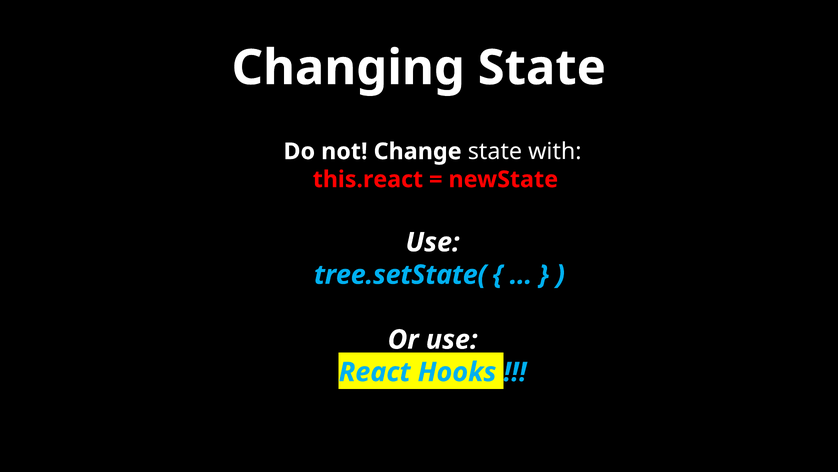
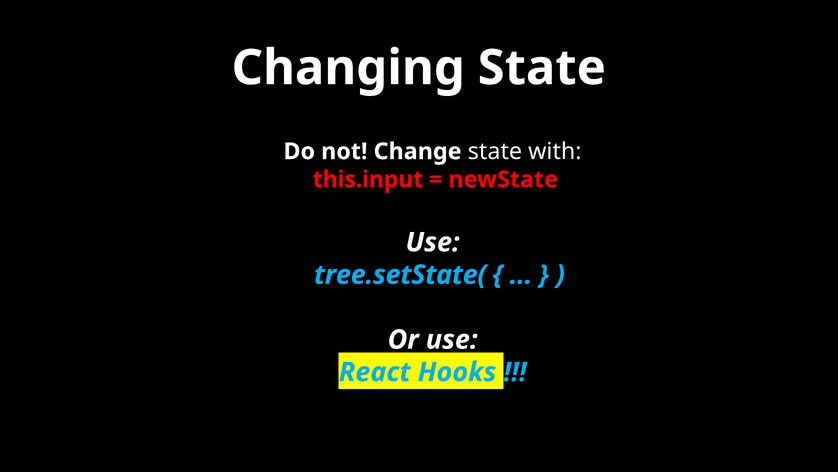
this.react: this.react -> this.input (368, 179)
